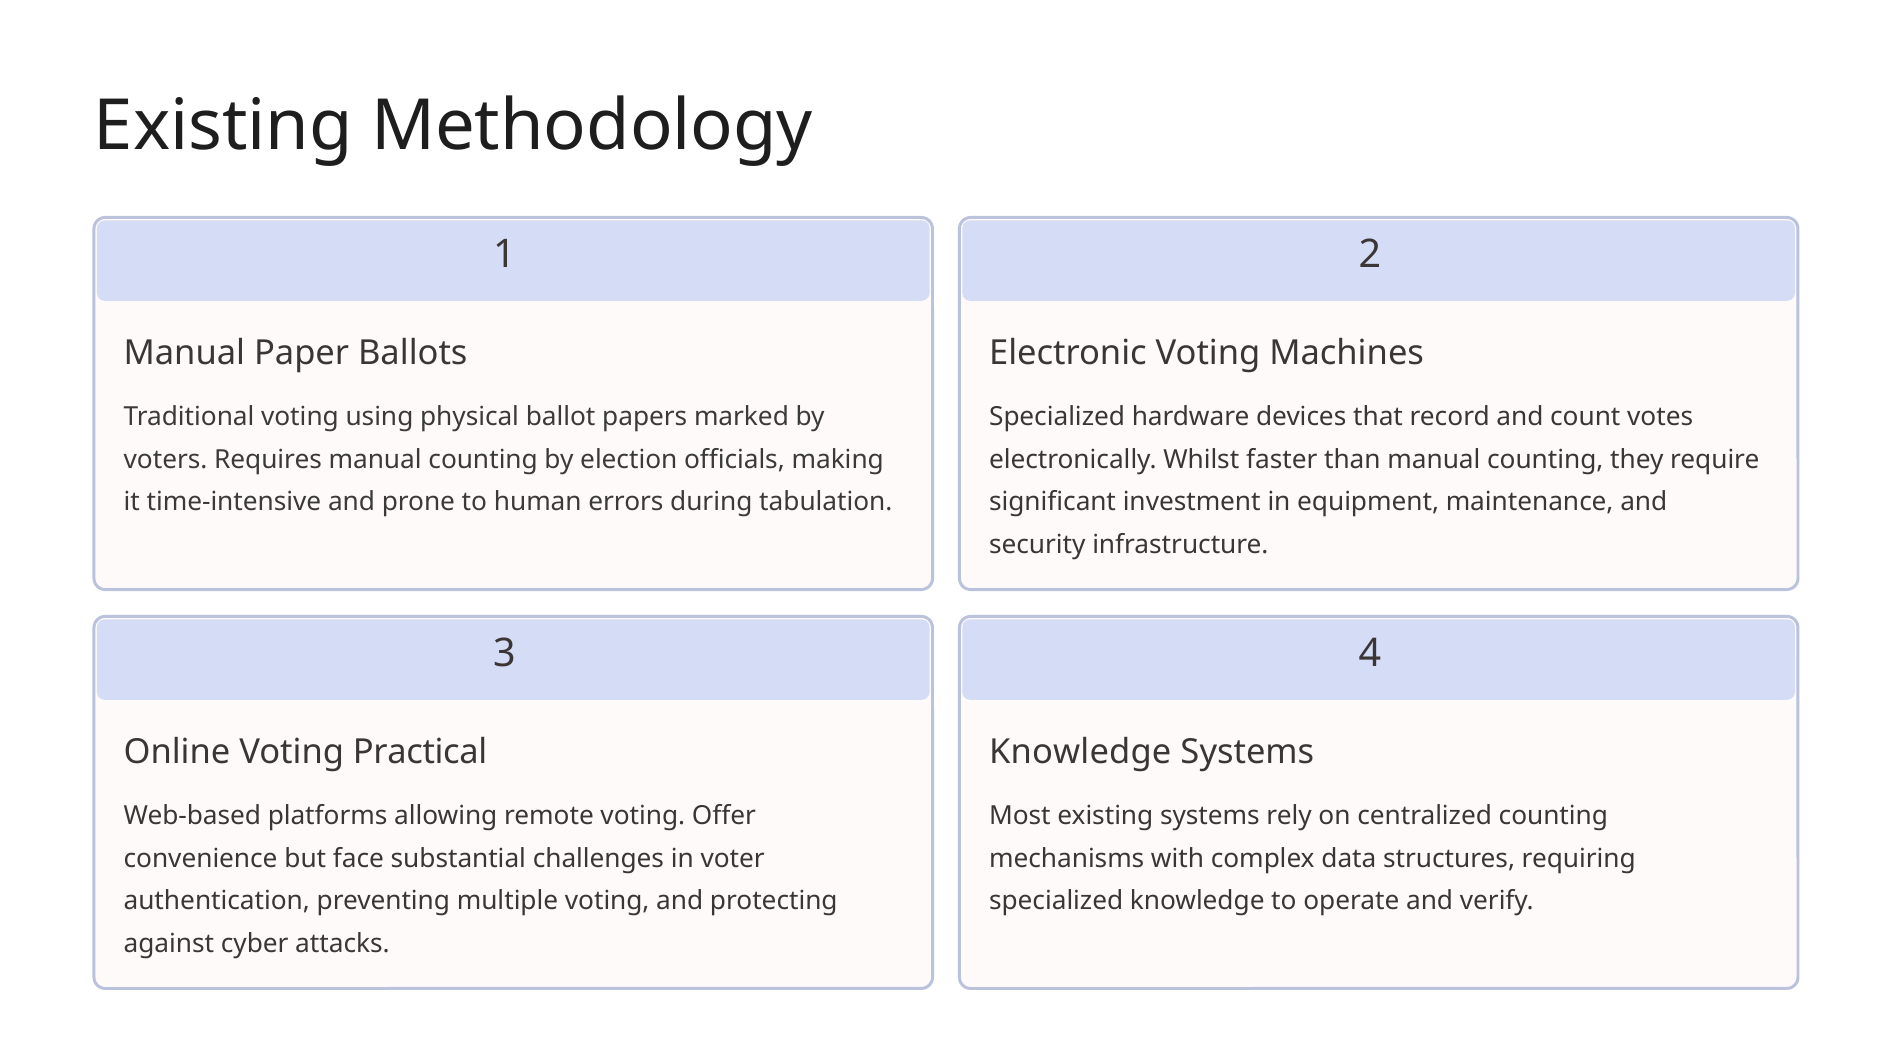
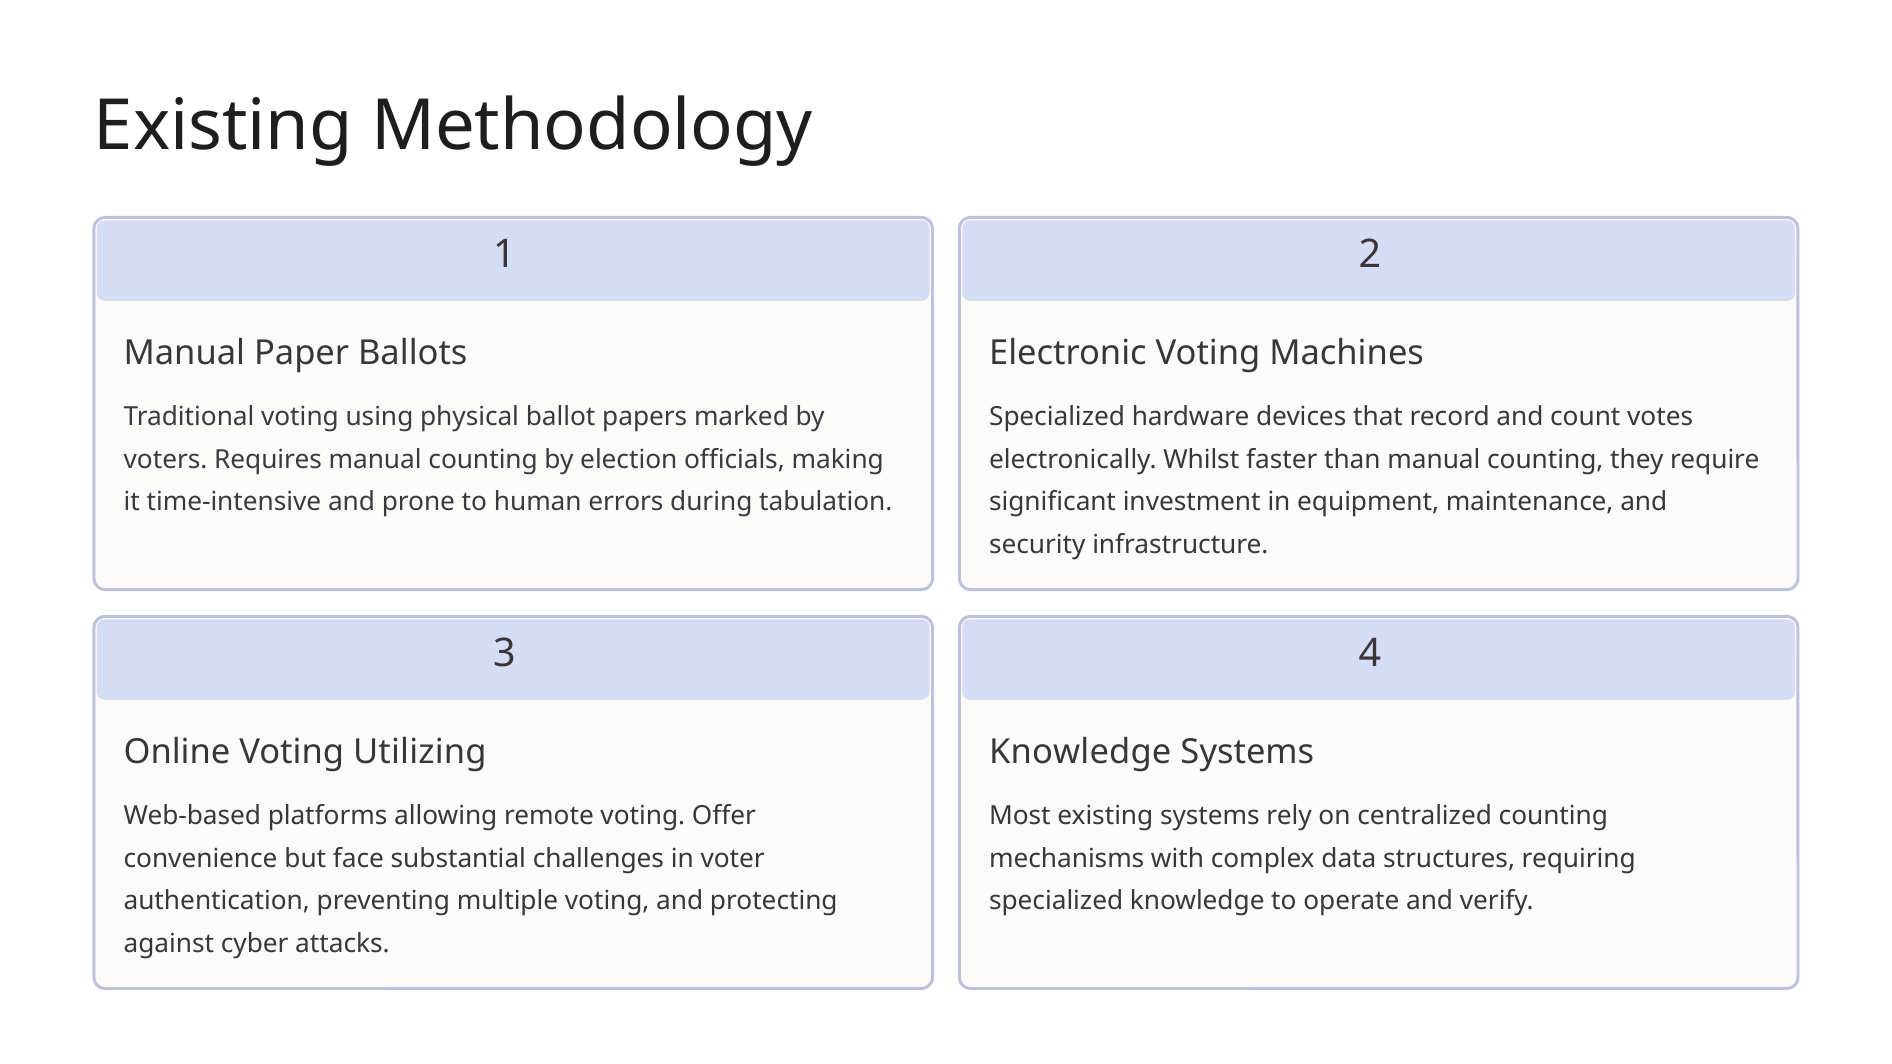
Practical: Practical -> Utilizing (420, 752)
